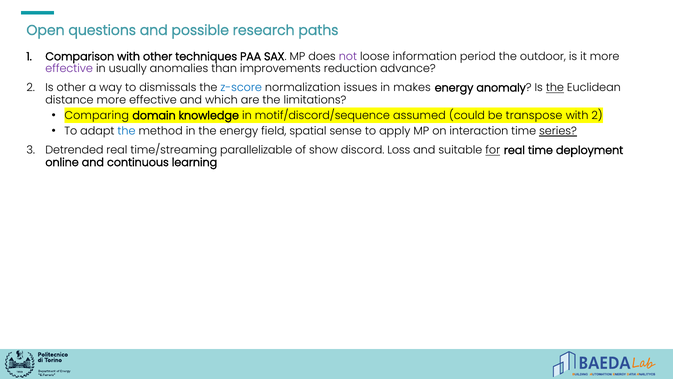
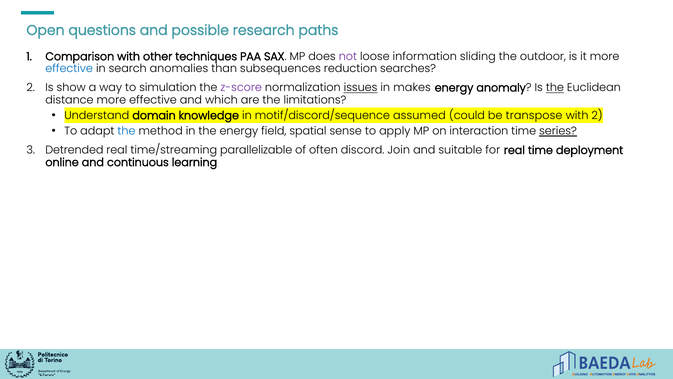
period: period -> sliding (478, 56)
effective colour: purple -> blue (69, 69)
usually: usually -> search (128, 69)
improvements: improvements -> subsequences (280, 69)
advance: advance -> searches (408, 69)
Is other: other -> show (71, 88)
dismissals: dismissals -> simulation (168, 88)
z-score colour: blue -> purple (241, 88)
issues underline: none -> present (361, 88)
Comparing: Comparing -> Understand (97, 115)
show: show -> often (323, 150)
Loss: Loss -> Join (399, 150)
for underline: present -> none (493, 150)
